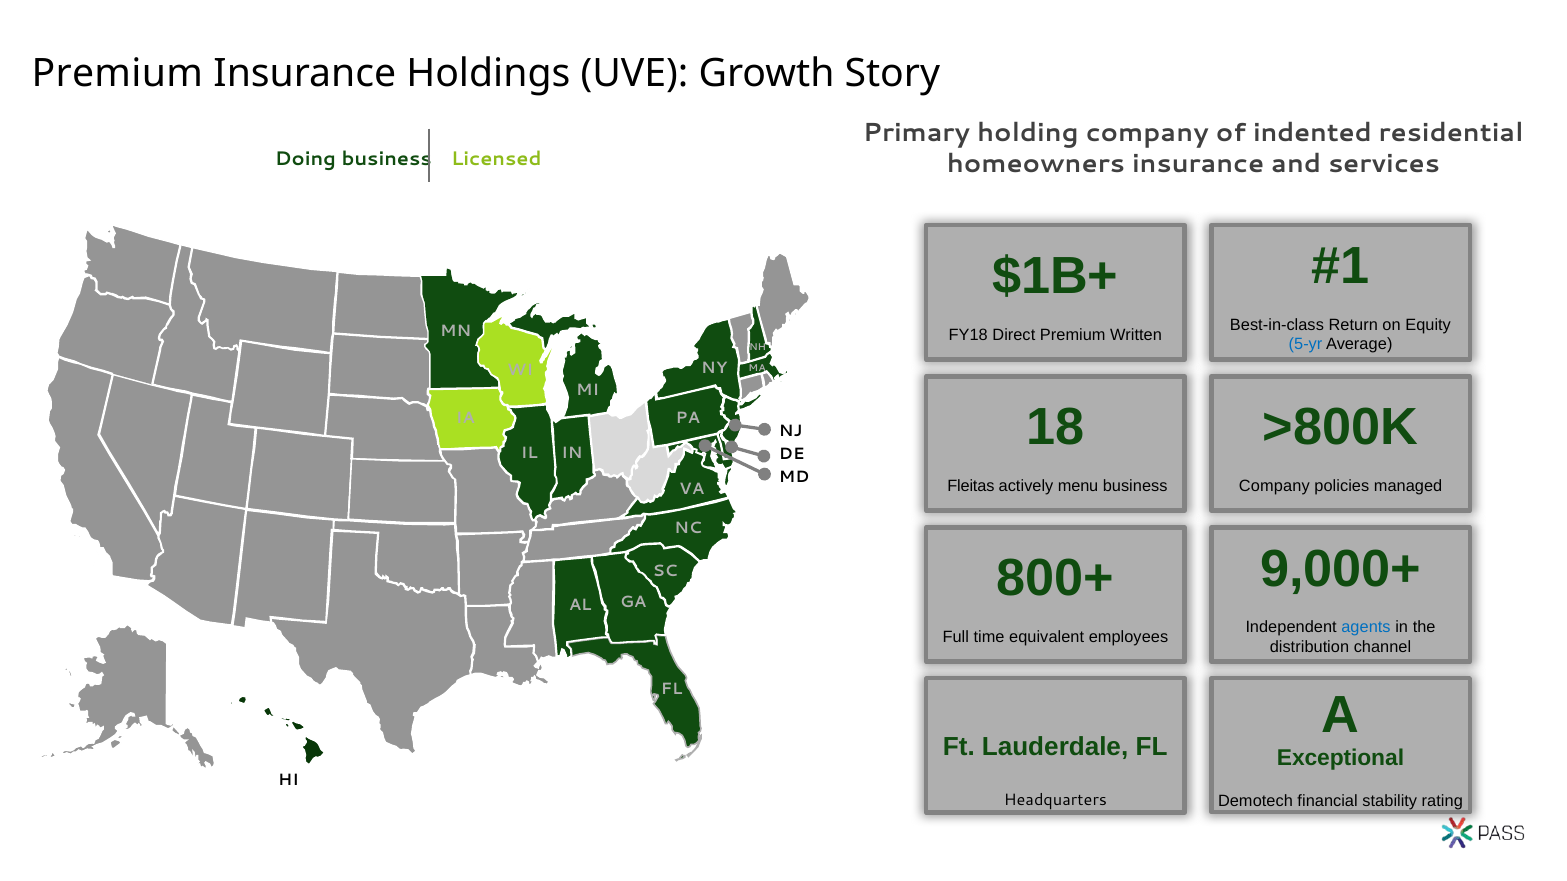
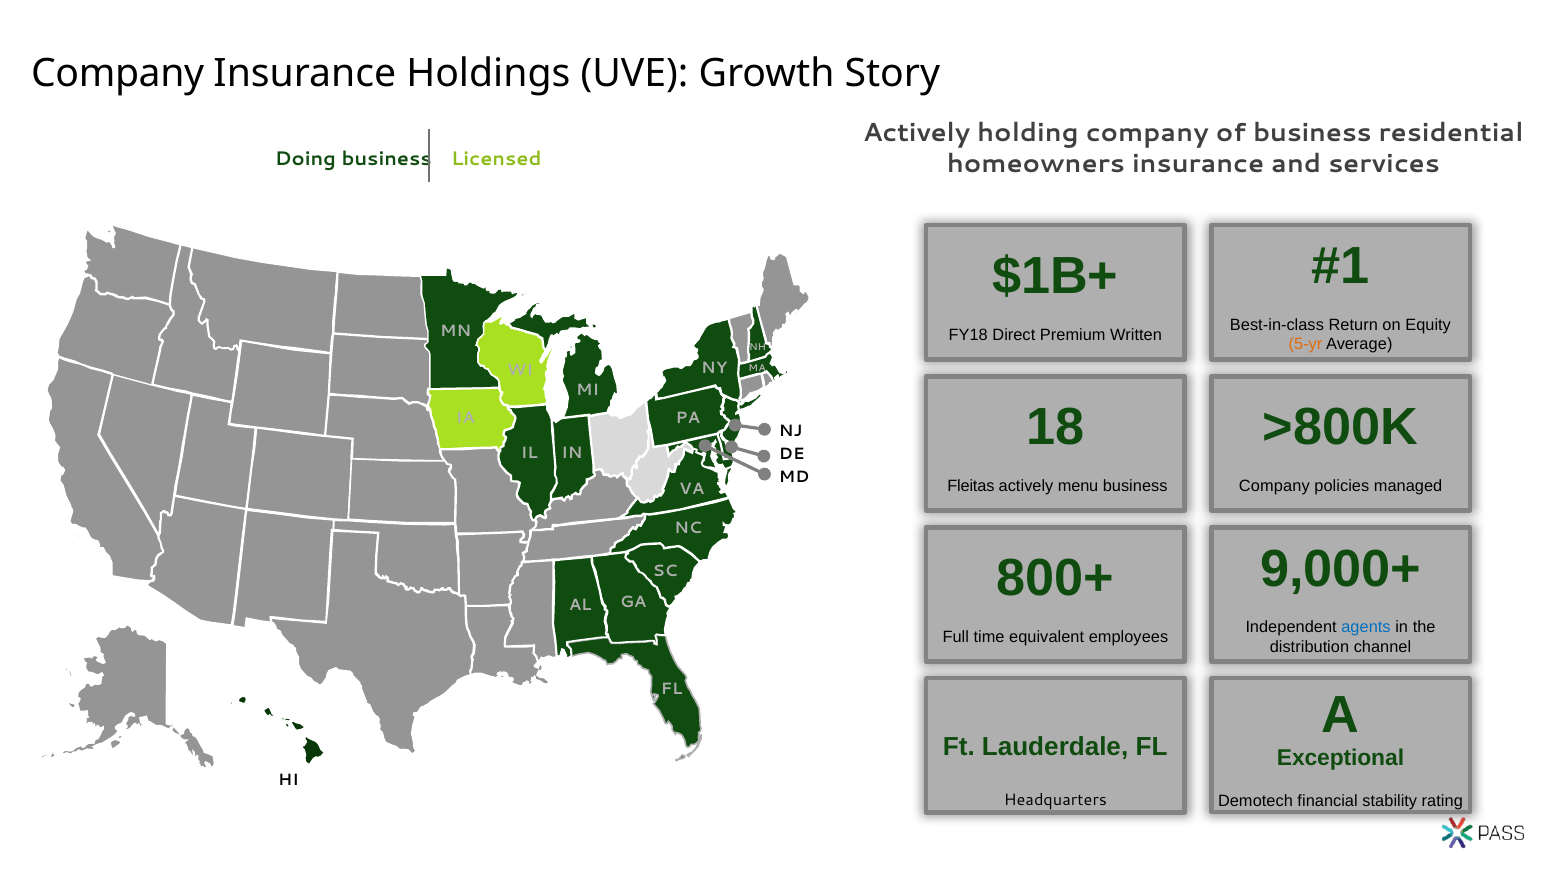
Premium: Premium -> Company (118, 73)
Primary: Primary -> Actively (917, 133)
of indented: indented -> business (1312, 133)
5-yr colour: blue -> orange (1306, 345)
